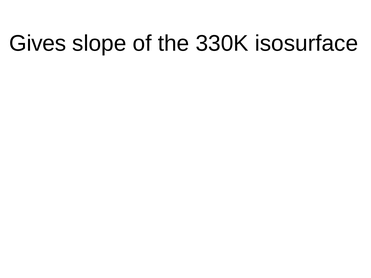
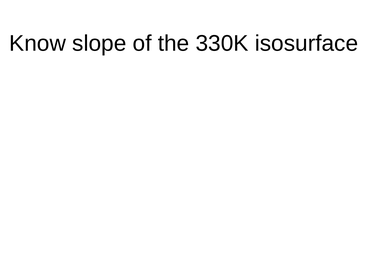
Gives: Gives -> Know (38, 43)
